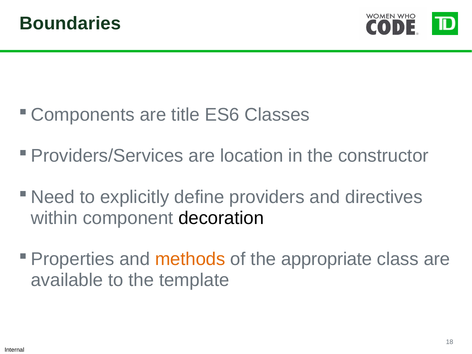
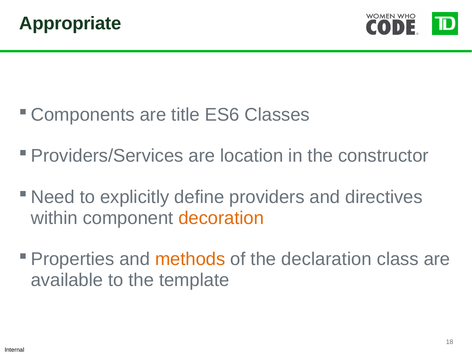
Boundaries: Boundaries -> Appropriate (70, 23)
decoration colour: black -> orange (221, 218)
appropriate: appropriate -> declaration (326, 259)
